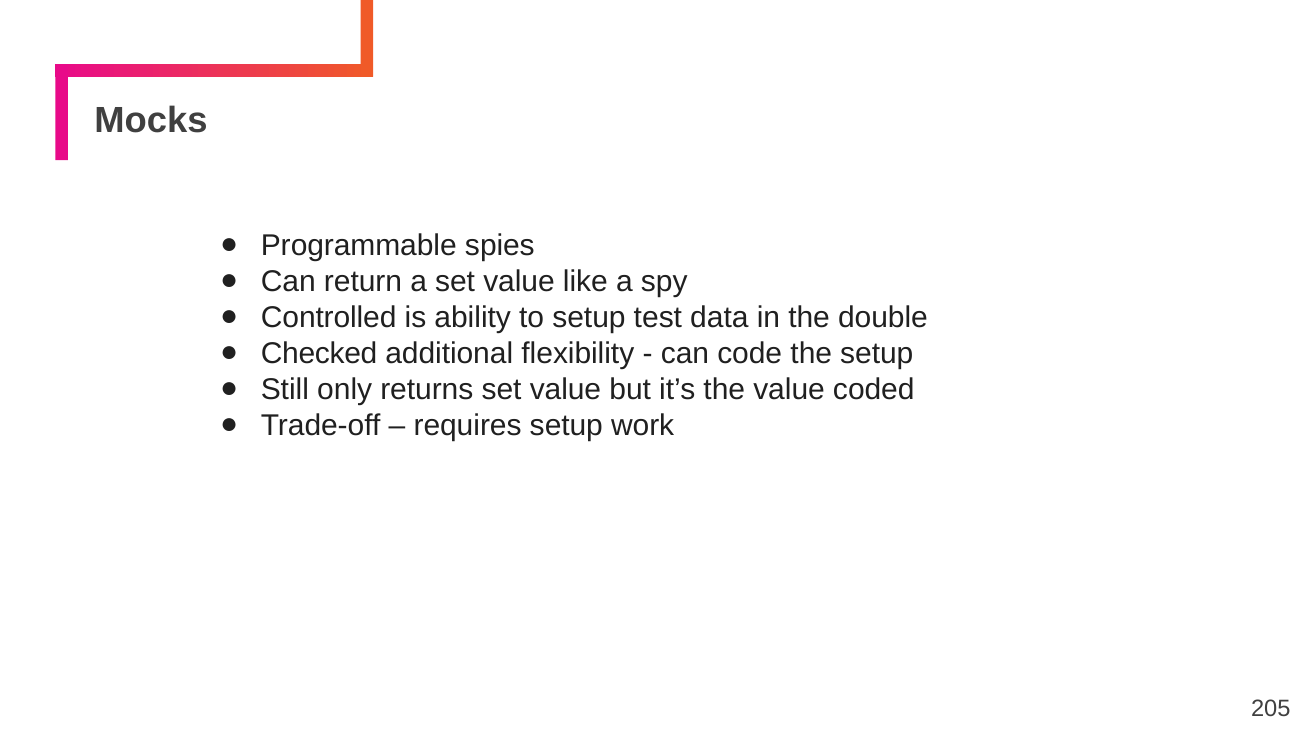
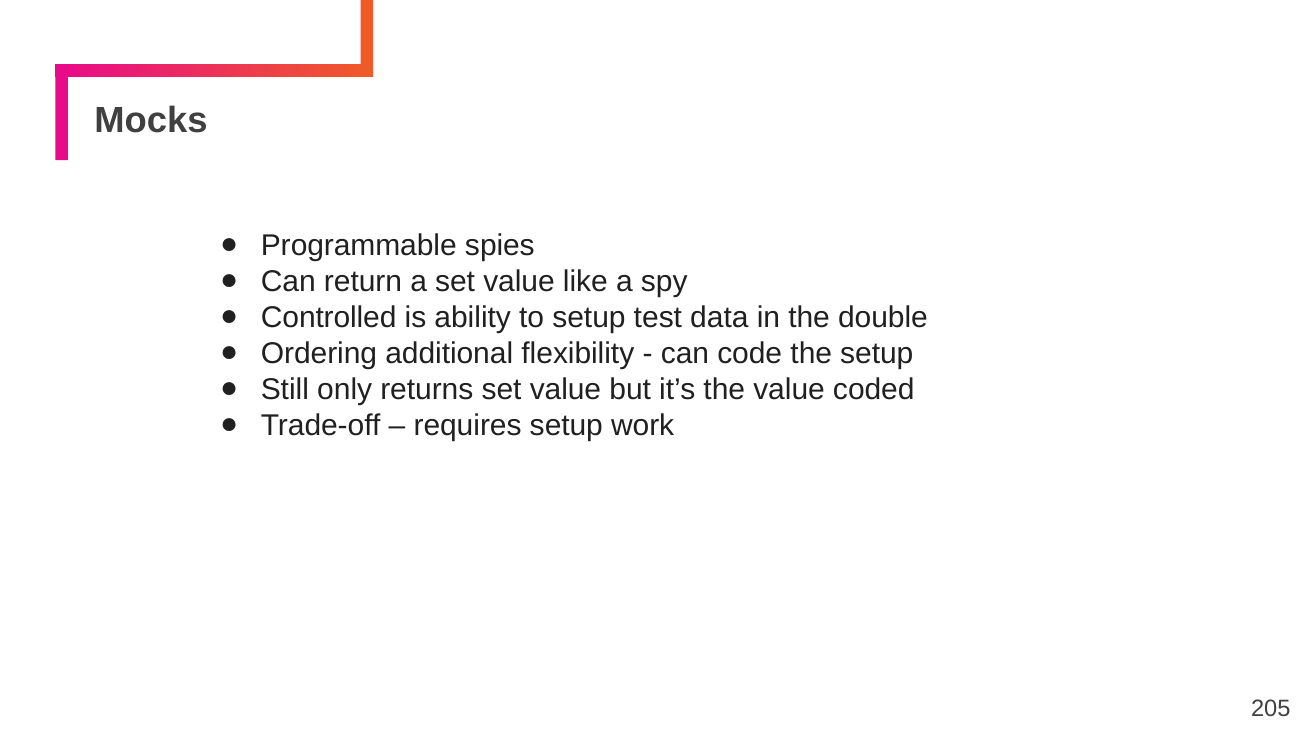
Checked: Checked -> Ordering (319, 354)
